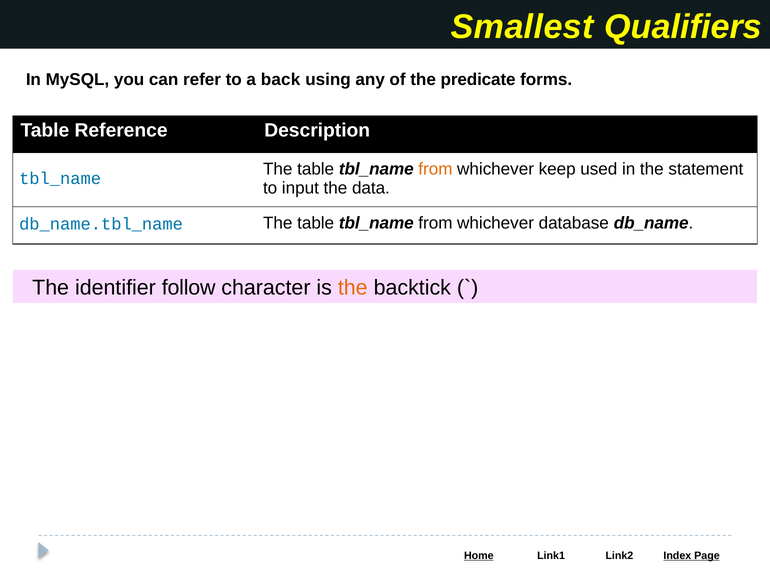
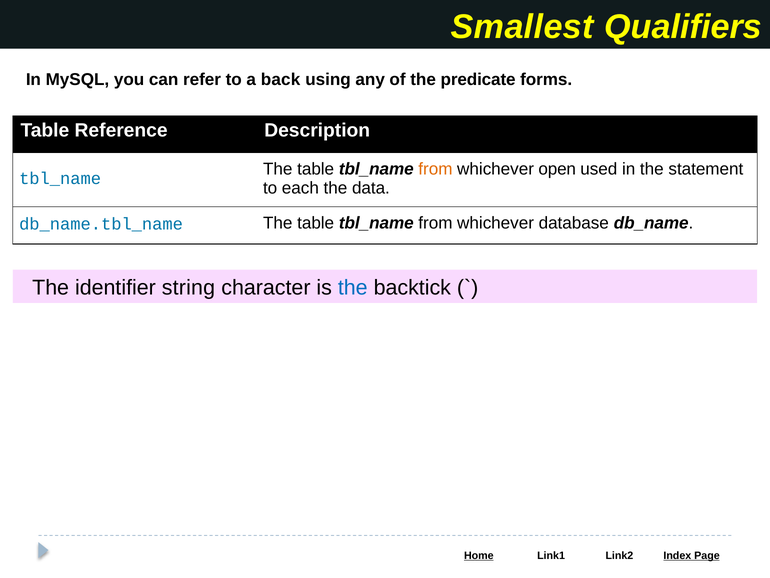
keep: keep -> open (557, 169)
input: input -> each (300, 188)
follow: follow -> string (188, 288)
the colour: orange -> blue (353, 288)
